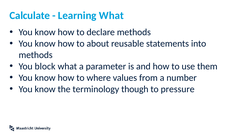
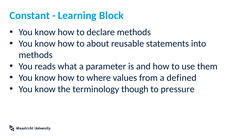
Calculate: Calculate -> Constant (30, 15)
Learning What: What -> Block (111, 15)
block: block -> reads (45, 66)
number: number -> defined (182, 78)
